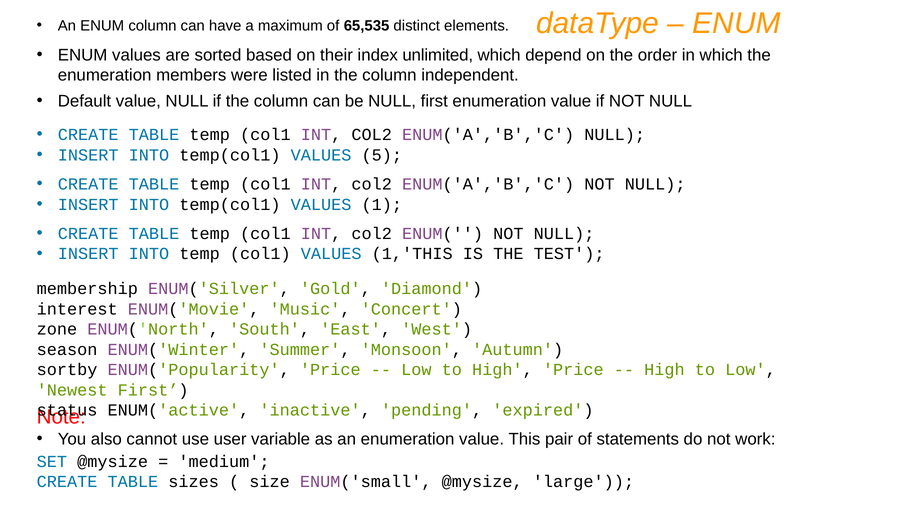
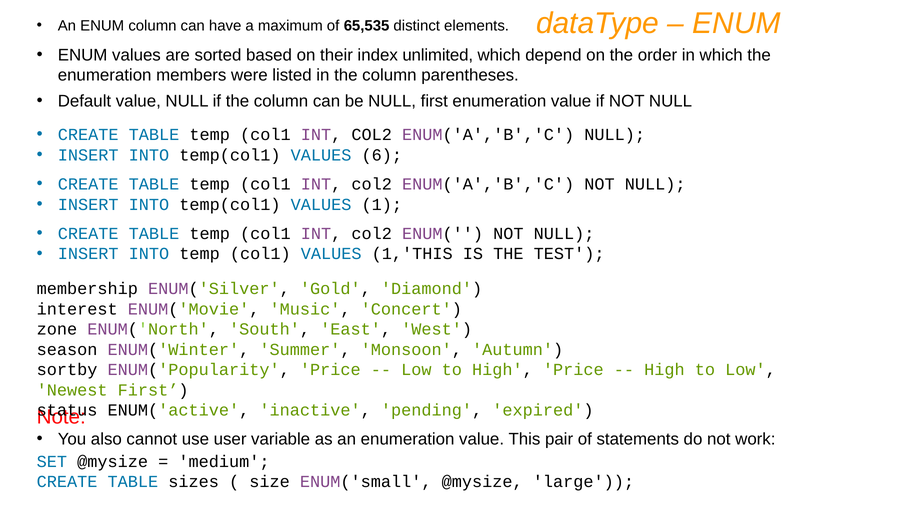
independent: independent -> parentheses (470, 75)
5: 5 -> 6 (382, 155)
